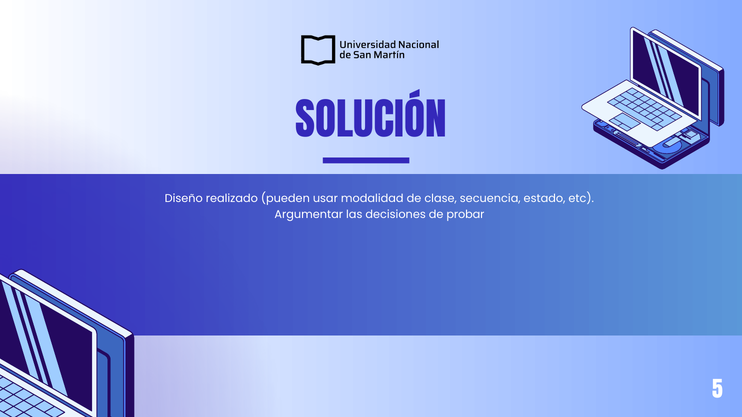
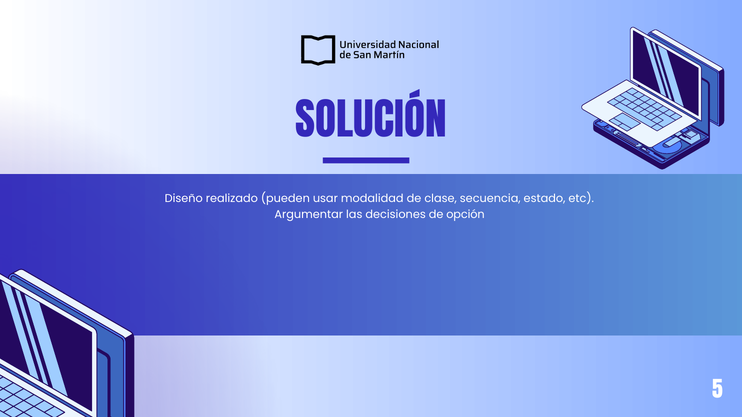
probar: probar -> opción (465, 215)
